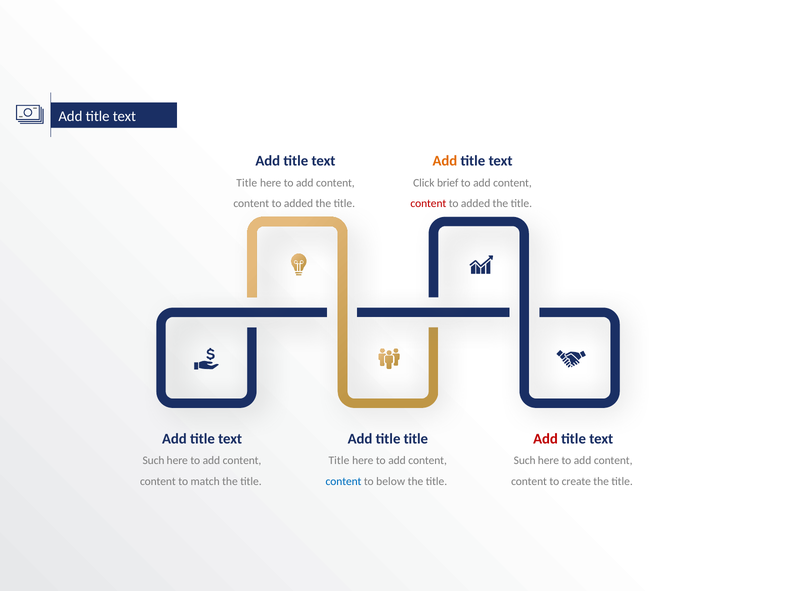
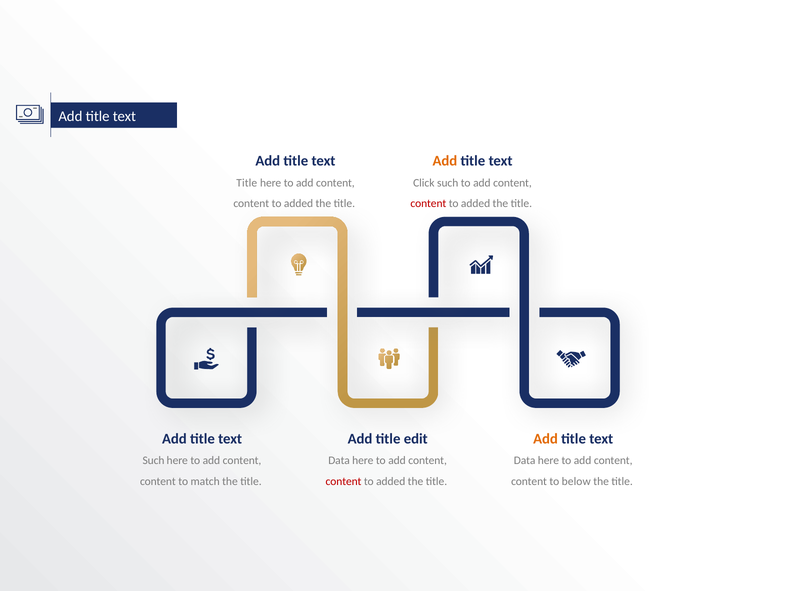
Click brief: brief -> such (448, 183)
title title: title -> edit (416, 440)
Add colour: red -> orange (546, 440)
Title: Title -> Data (339, 461)
Such: Such -> Data (525, 461)
content colour: blue -> red (343, 482)
below: below -> added (391, 482)
create: create -> below (576, 482)
